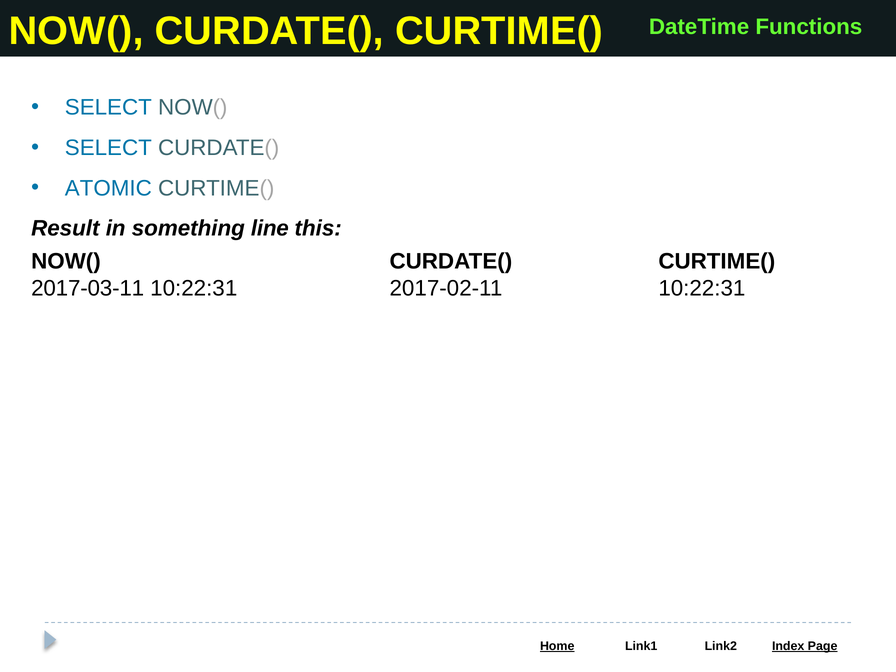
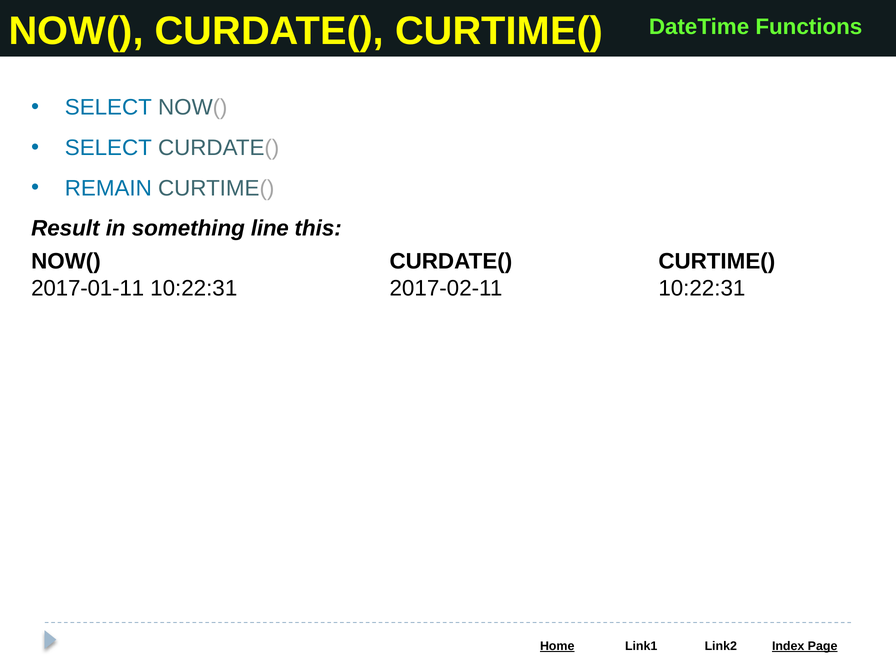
ATOMIC: ATOMIC -> REMAIN (108, 188)
2017-03-11: 2017-03-11 -> 2017-01-11 (88, 288)
